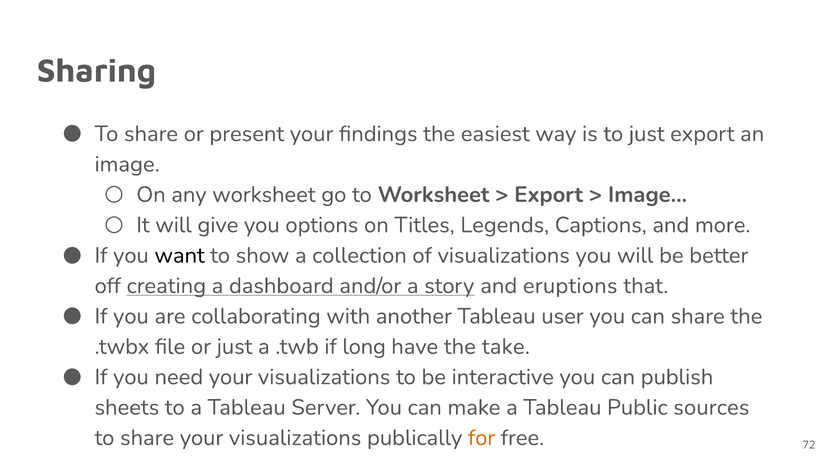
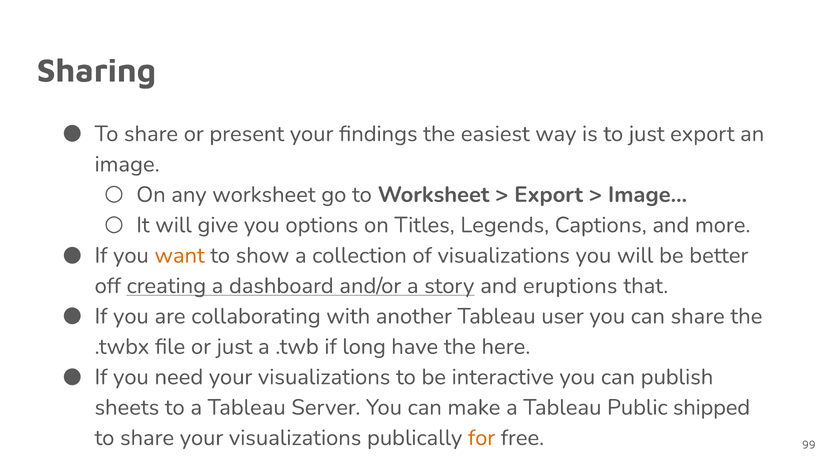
want colour: black -> orange (180, 255)
take: take -> here (506, 346)
sources: sources -> shipped (712, 407)
72: 72 -> 99 (809, 445)
